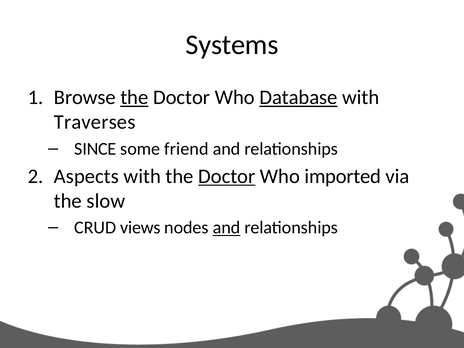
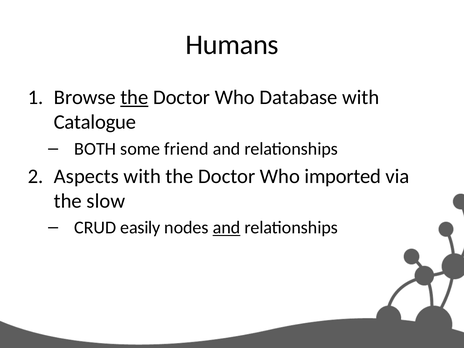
Systems: Systems -> Humans (232, 45)
Database underline: present -> none (298, 97)
Traverses: Traverses -> Catalogue (95, 122)
SINCE: SINCE -> BOTH (95, 149)
Doctor underline: present -> none (227, 176)
views: views -> easily (140, 228)
